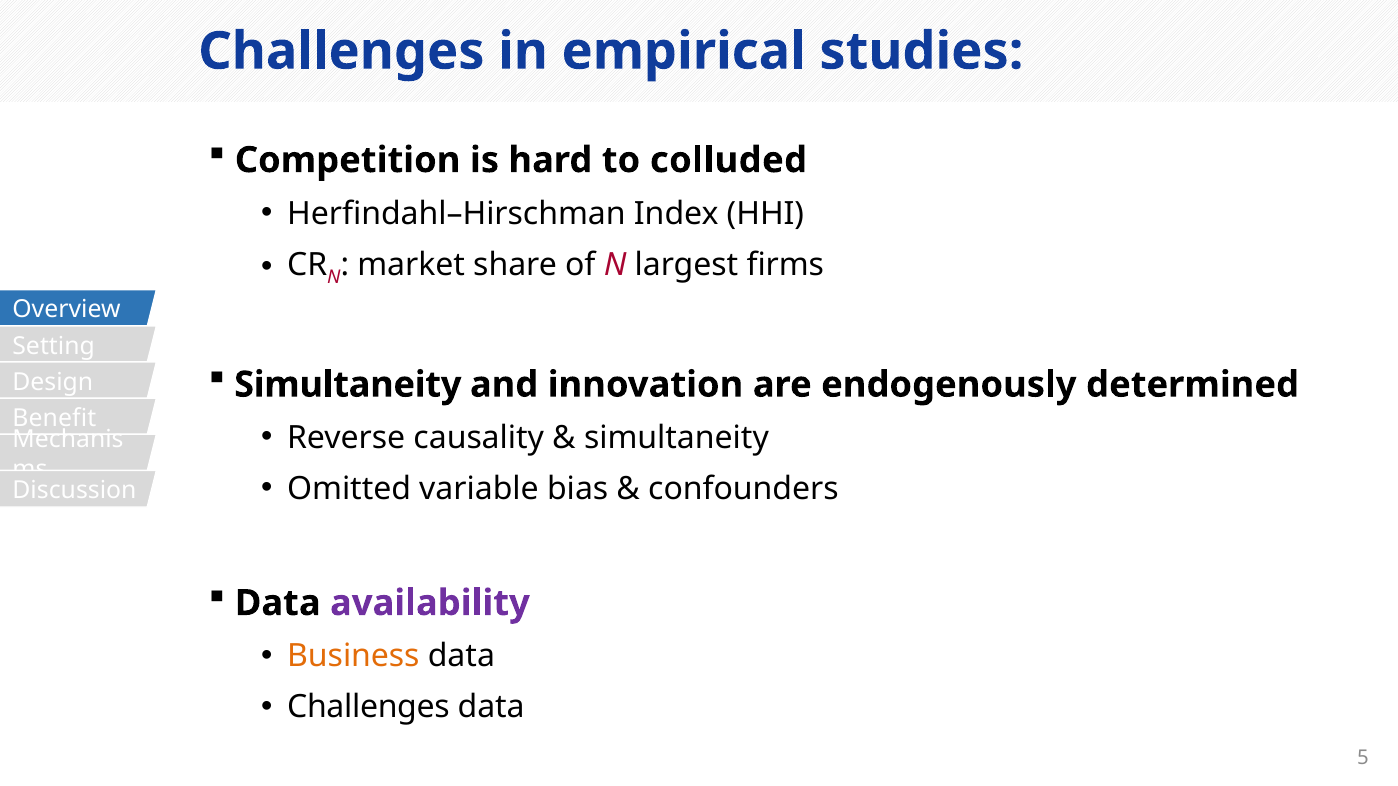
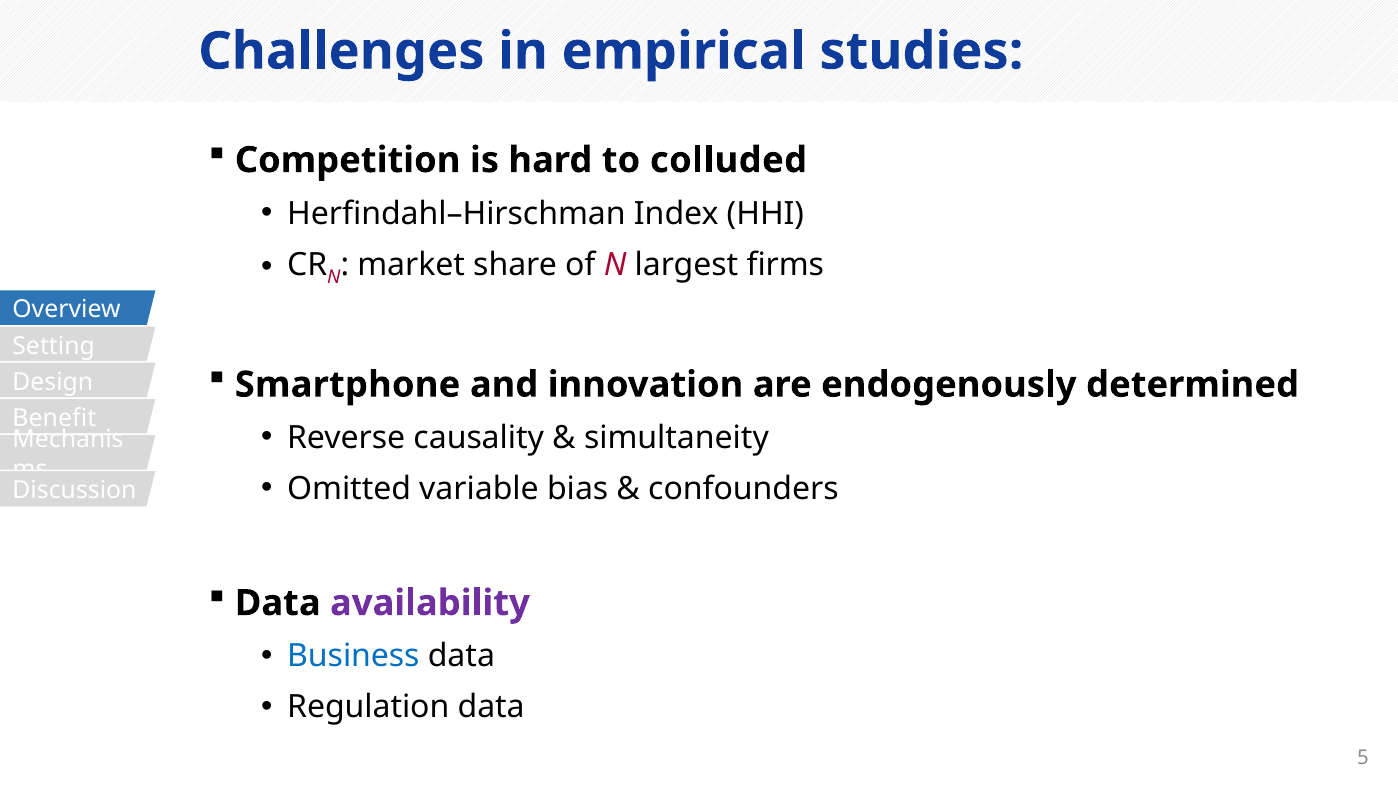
Simultaneity: Simultaneity -> Smartphone (348, 385)
Business colour: orange -> blue (353, 657)
Challenges: Challenges -> Regulation (368, 708)
